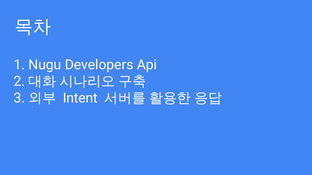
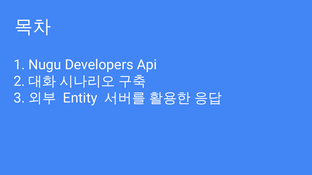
Intent: Intent -> Entity (80, 98)
